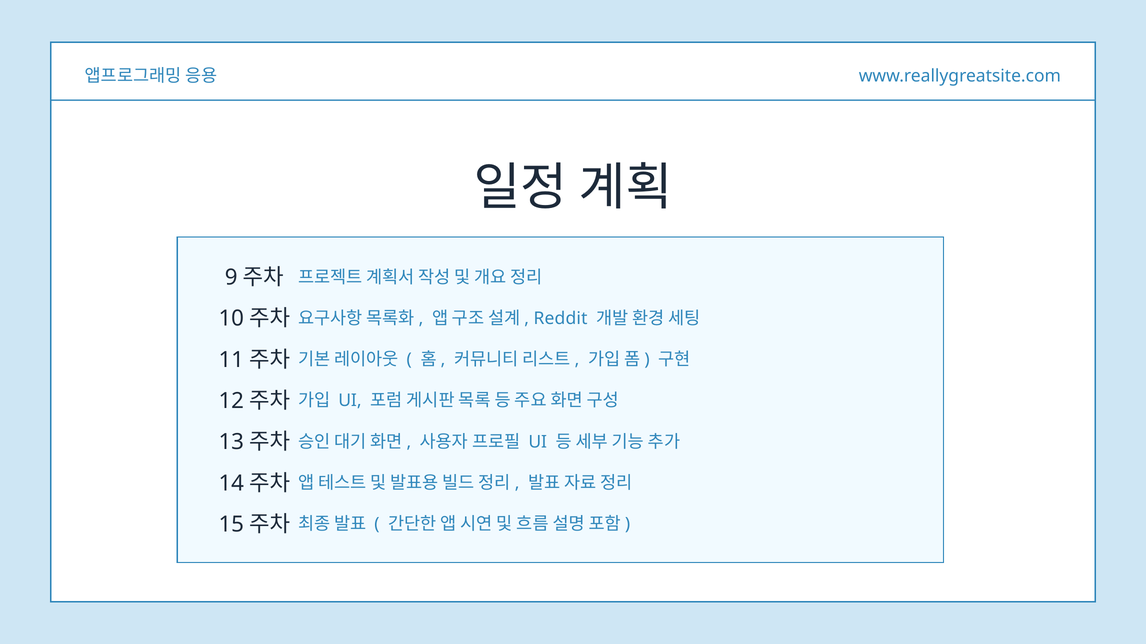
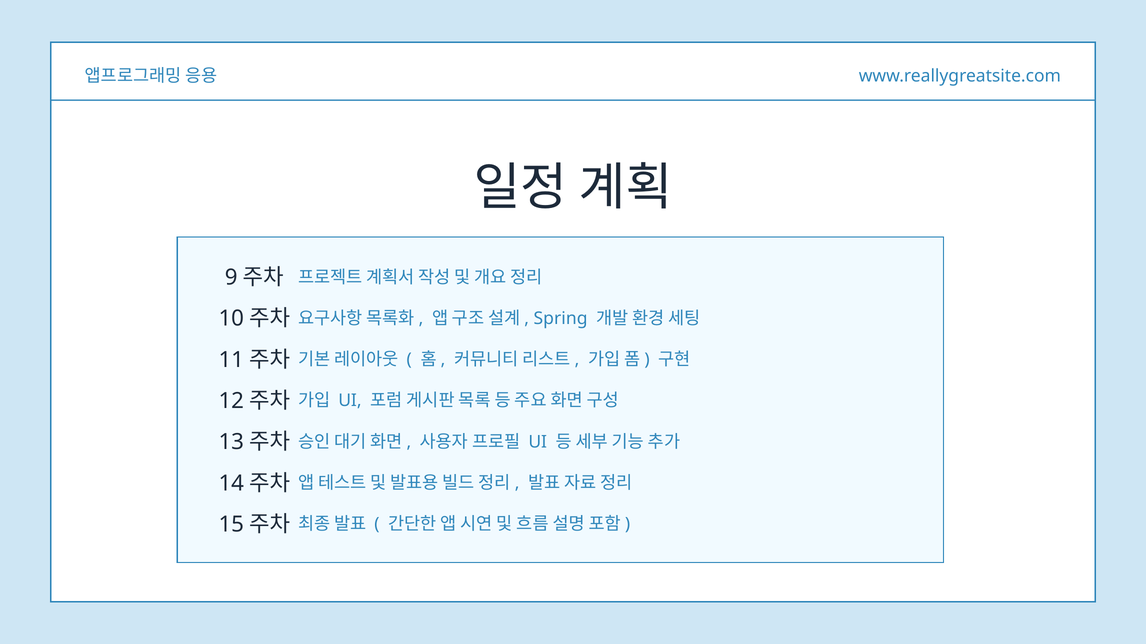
Reddit: Reddit -> Spring (561, 319)
